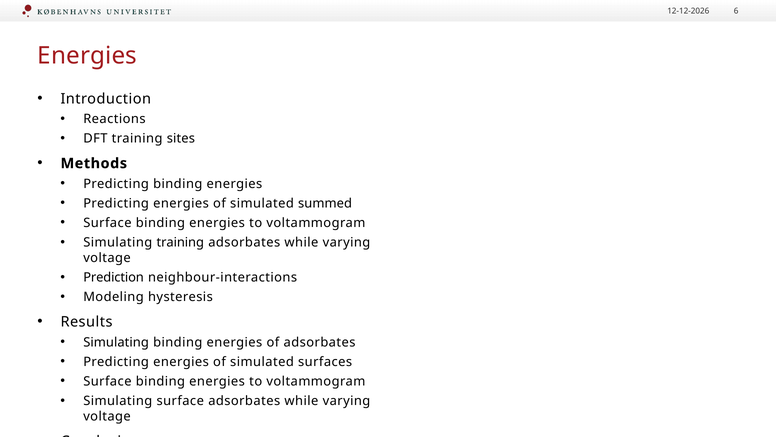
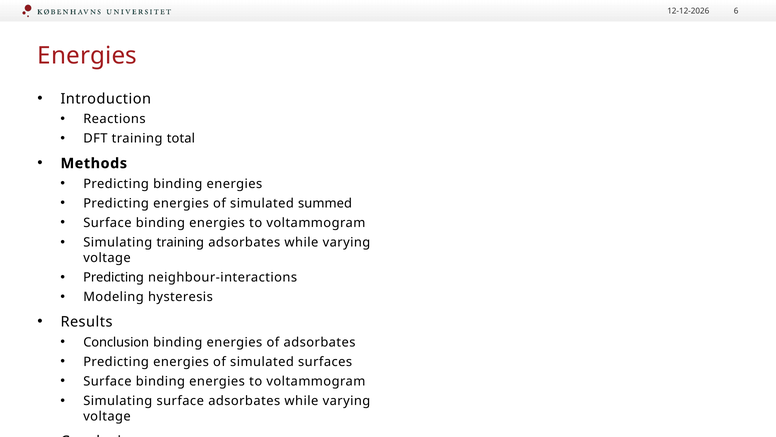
sites: sites -> total (181, 139)
Prediction: Prediction -> Predicting (114, 277)
Simulating: Simulating -> Conclusion (116, 342)
